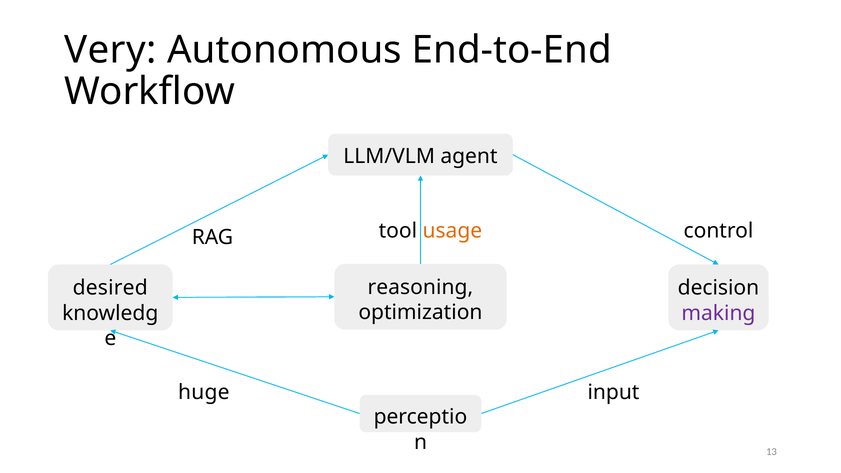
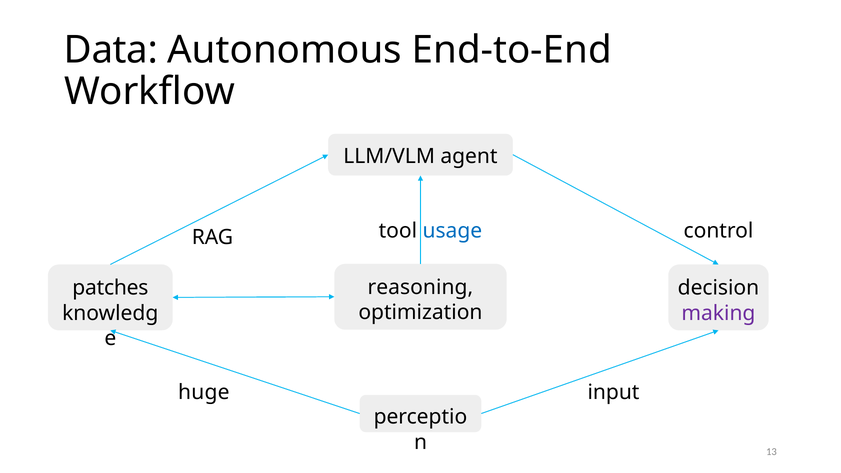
Very: Very -> Data (111, 50)
usage colour: orange -> blue (452, 231)
desired: desired -> patches (110, 288)
